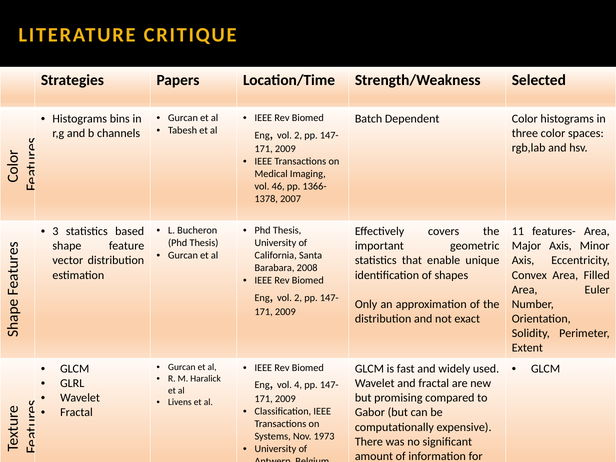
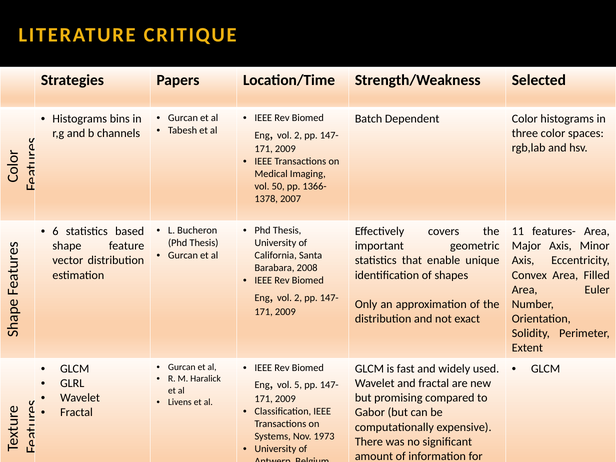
46: 46 -> 50 (278, 187)
3: 3 -> 6 (56, 231)
4: 4 -> 5 (298, 385)
